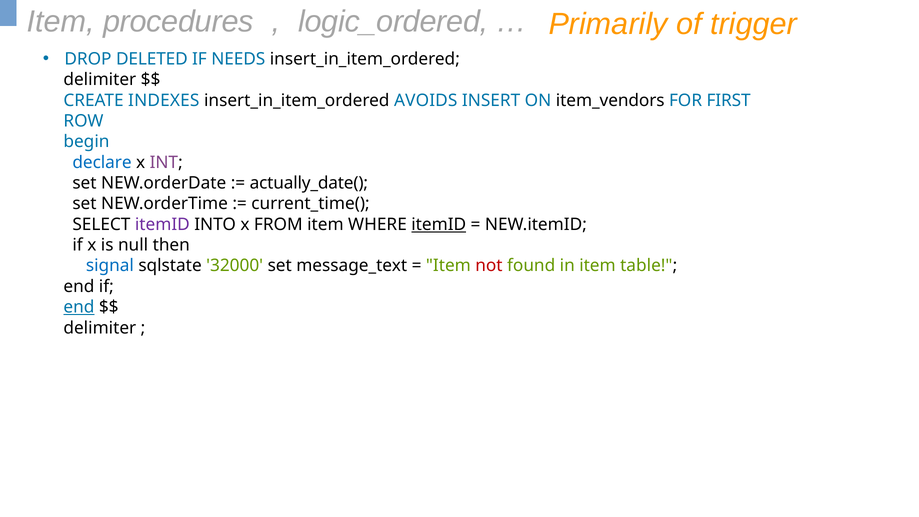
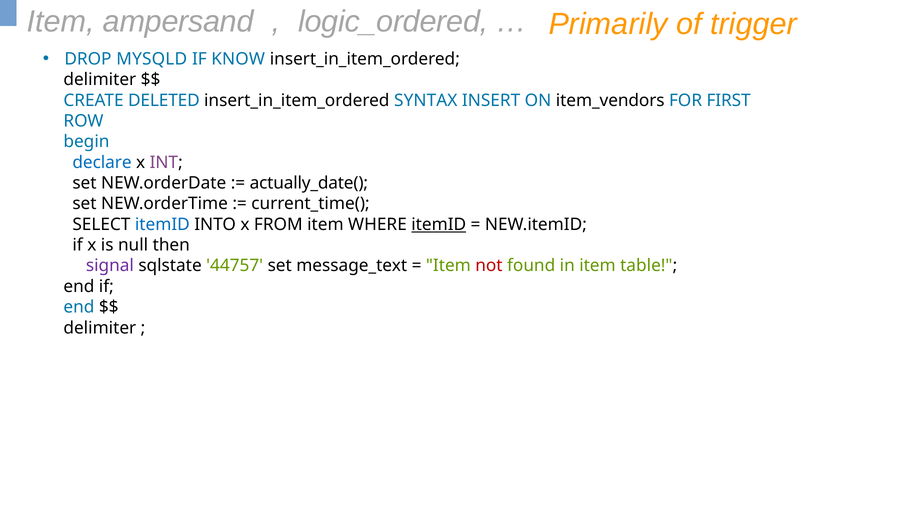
procedures: procedures -> ampersand (178, 22)
DELETED: DELETED -> MYSQLD (152, 59)
NEEDS: NEEDS -> KNOW (238, 59)
INDEXES: INDEXES -> DELETED (164, 100)
AVOIDS: AVOIDS -> SYNTAX (426, 100)
itemID colour: purple -> blue (162, 224)
signal colour: blue -> purple (110, 266)
32000: 32000 -> 44757 (235, 266)
end underline: present -> none (79, 307)
